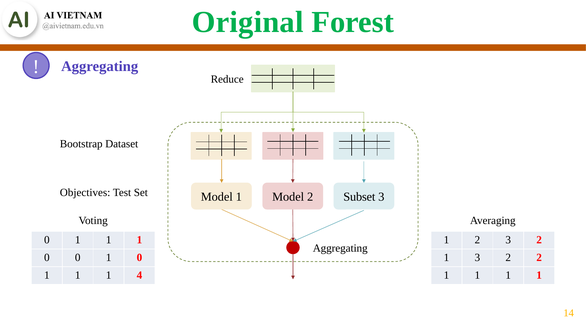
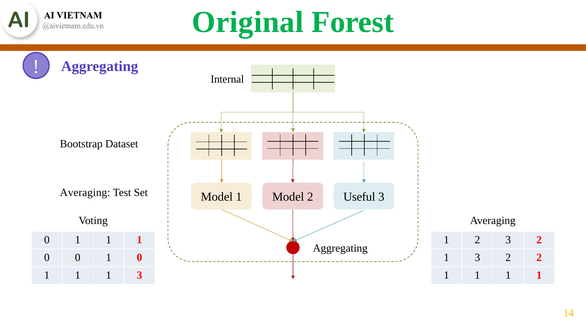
Reduce: Reduce -> Internal (227, 79)
Objectives: Objectives -> Averaging (85, 192)
Subset: Subset -> Useful (359, 197)
1 1 4: 4 -> 3 (139, 275)
